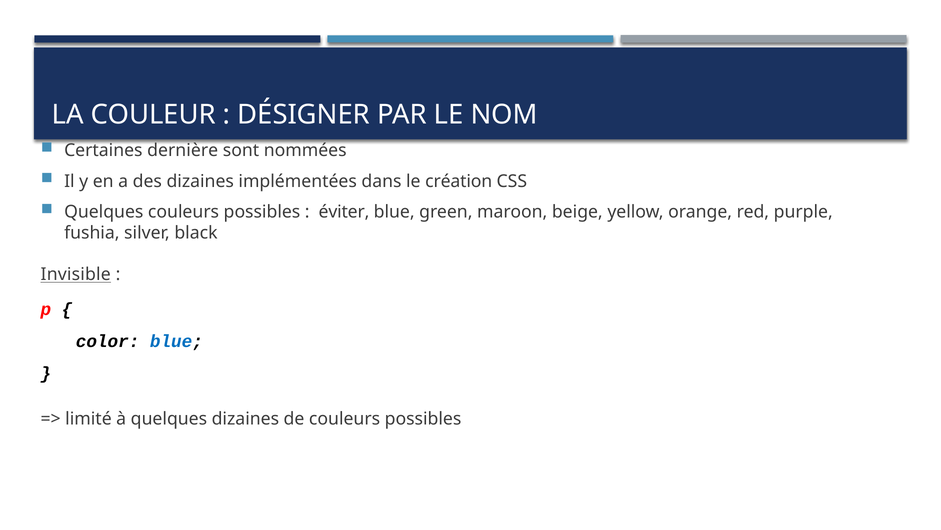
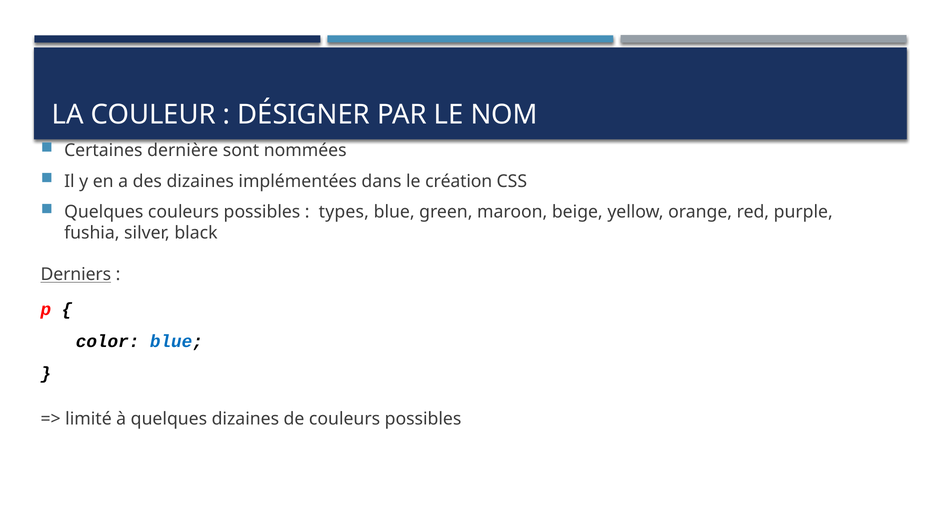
éviter: éviter -> types (344, 212)
Invisible: Invisible -> Derniers (76, 274)
